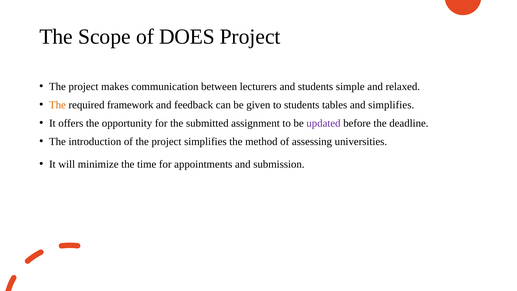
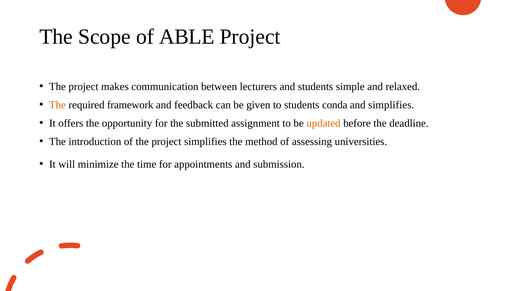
DOES: DOES -> ABLE (187, 37)
tables: tables -> conda (335, 105)
updated colour: purple -> orange (323, 123)
